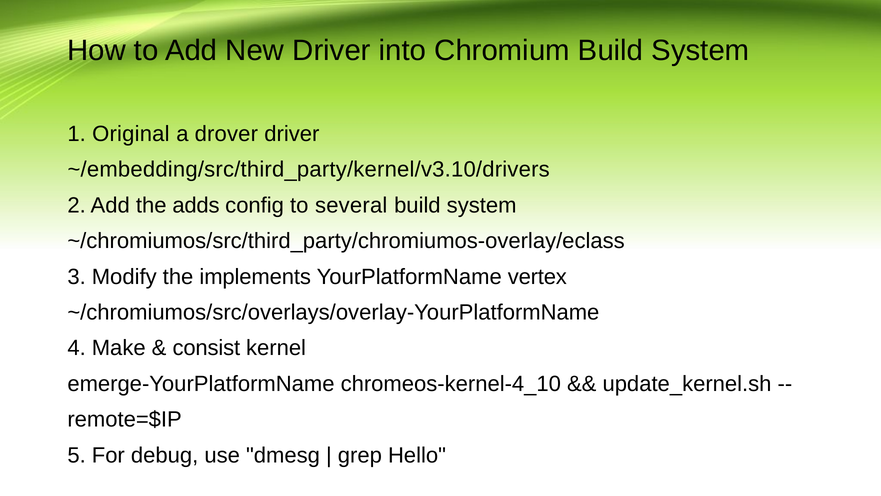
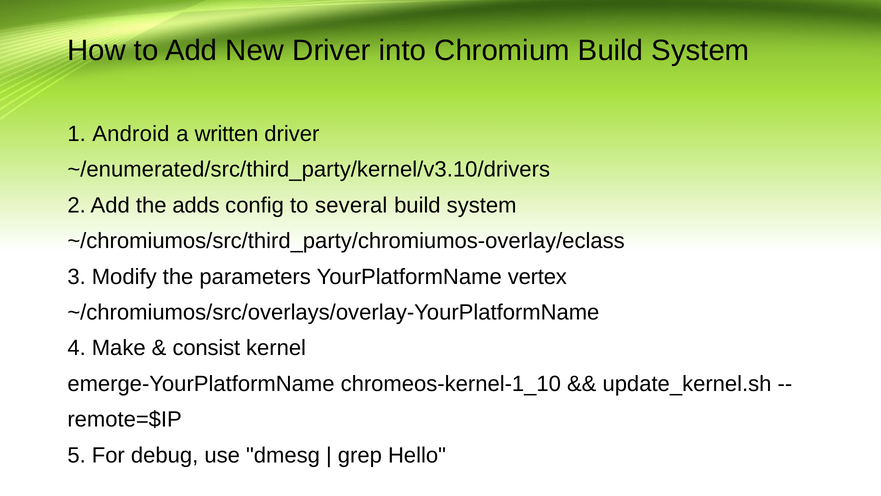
Original: Original -> Android (131, 134)
drover: drover -> written (227, 134)
~/embedding/src/third_party/kernel/v3.10/drivers: ~/embedding/src/third_party/kernel/v3.10/drivers -> ~/enumerated/src/third_party/kernel/v3.10/drivers (309, 170)
implements: implements -> parameters (255, 277)
chromeos-kernel-4_10: chromeos-kernel-4_10 -> chromeos-kernel-1_10 (451, 384)
